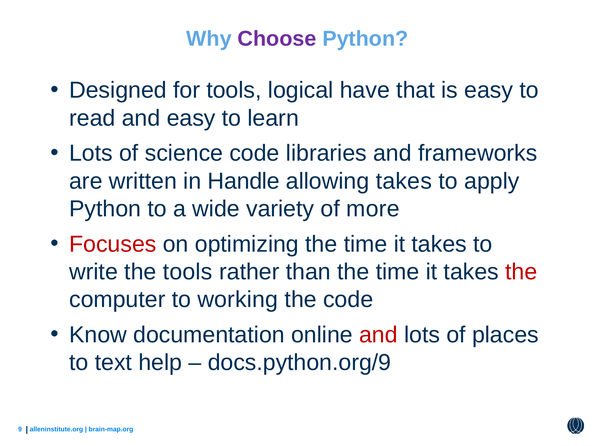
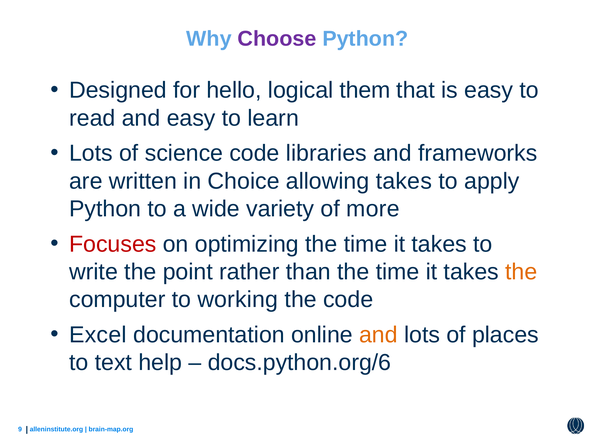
for tools: tools -> hello (234, 90)
have: have -> them (365, 90)
Handle: Handle -> Choice (244, 181)
the tools: tools -> point (188, 272)
the colour: red -> orange (521, 272)
Know: Know -> Excel (98, 335)
and colour: red -> orange (378, 335)
docs.python.org/9: docs.python.org/9 -> docs.python.org/6 (299, 363)
